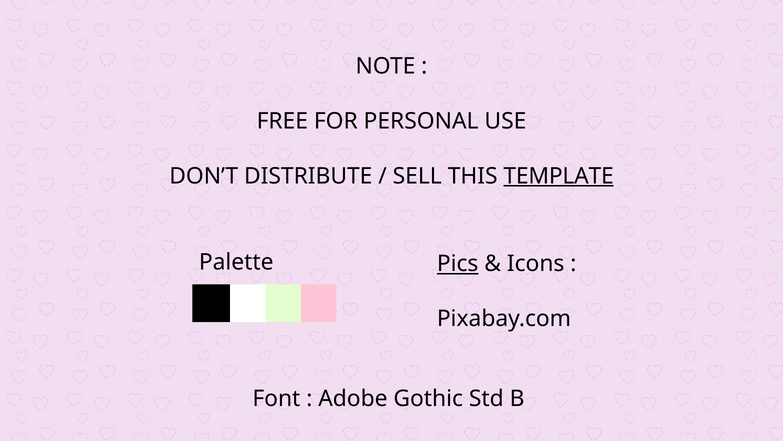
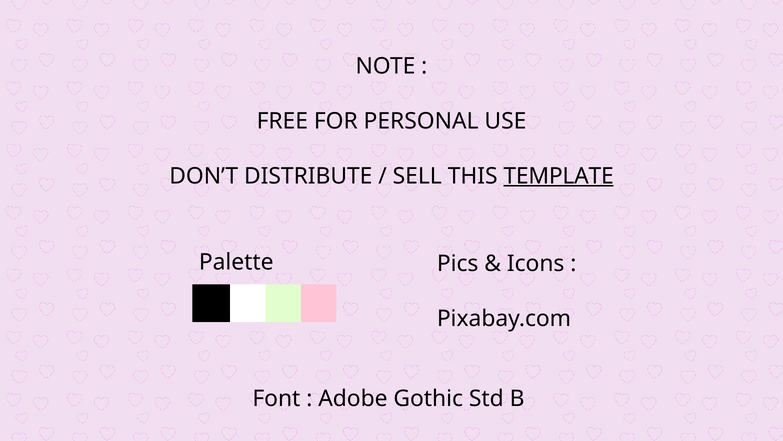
Pics underline: present -> none (458, 263)
